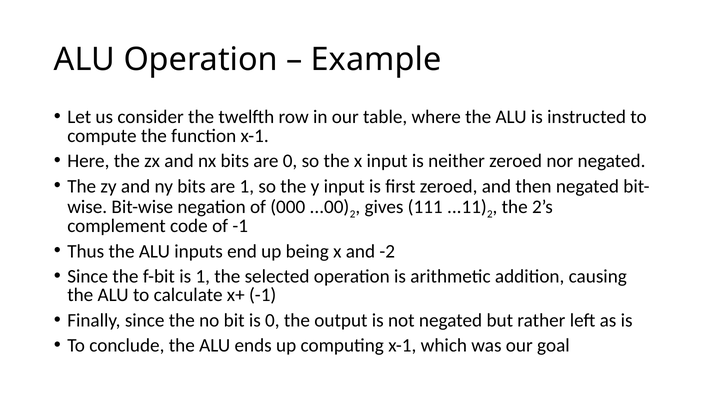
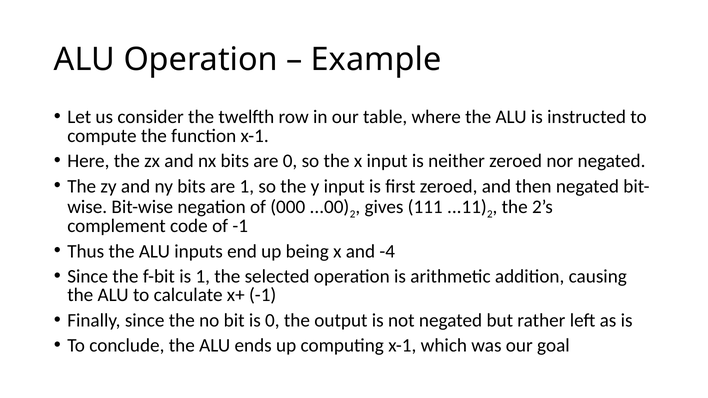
-2: -2 -> -4 (387, 251)
